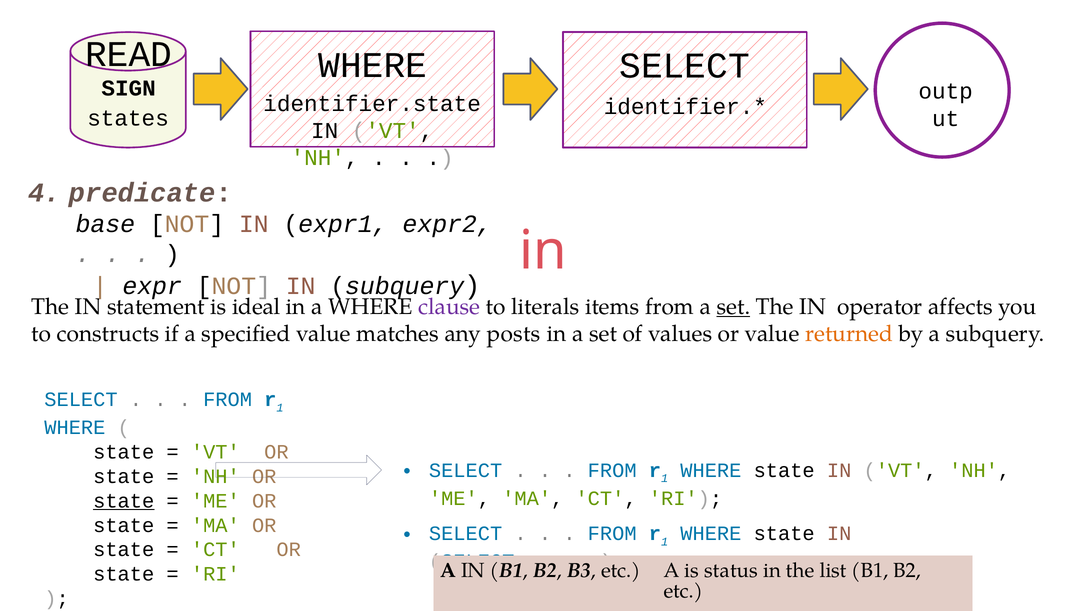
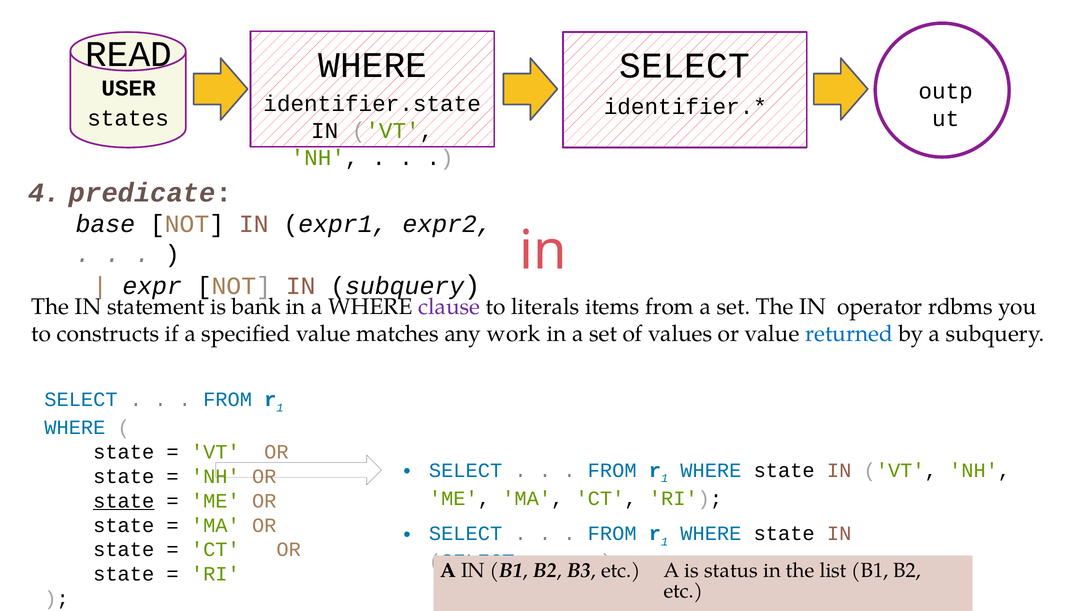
SIGN: SIGN -> USER (129, 89)
ideal: ideal -> bank (256, 307)
set underline: present -> none (733, 307)
affects: affects -> rdbms (960, 307)
posts: posts -> work (514, 334)
returned colour: orange -> blue (849, 334)
